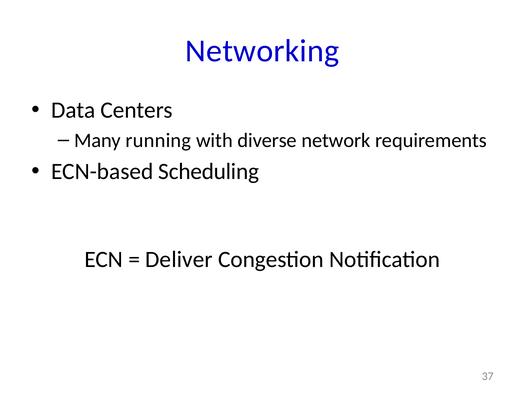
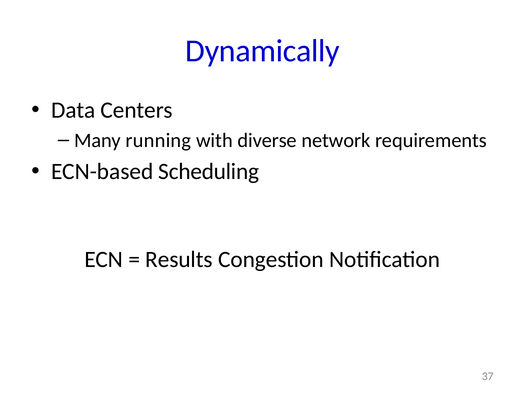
Networking: Networking -> Dynamically (263, 51)
Deliver: Deliver -> Results (179, 259)
